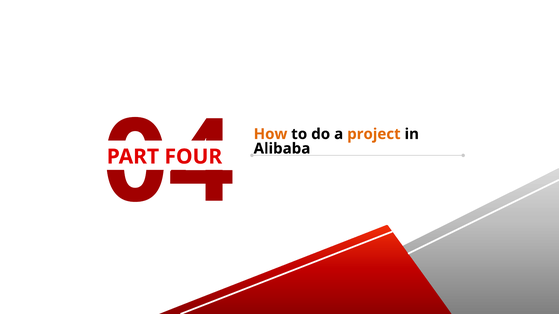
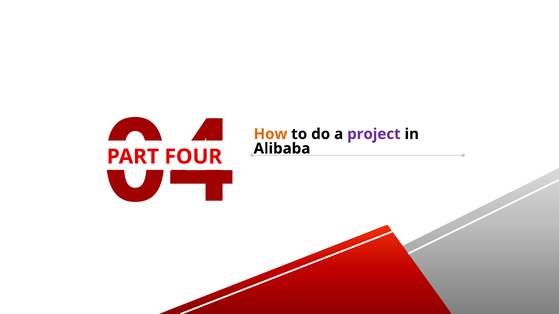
project colour: orange -> purple (374, 134)
